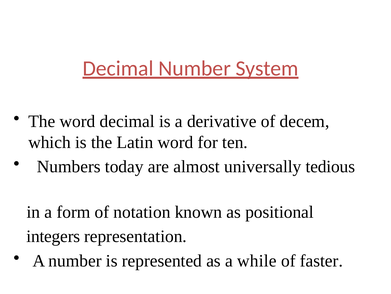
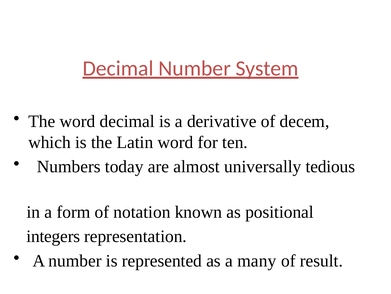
while: while -> many (257, 260)
faster: faster -> result (321, 260)
